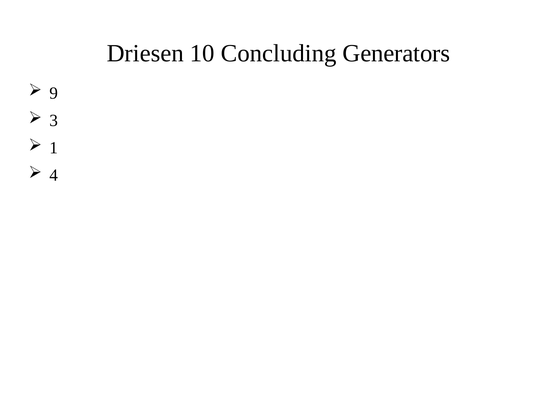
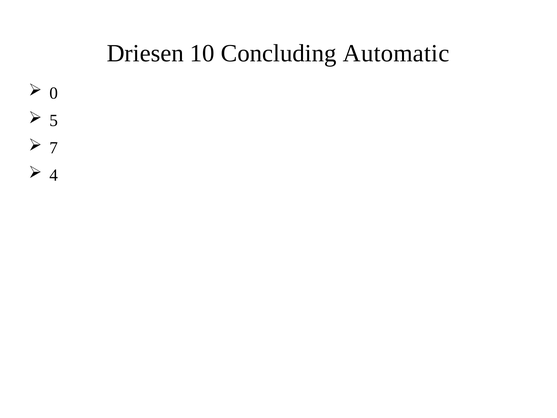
Generators: Generators -> Automatic (396, 53)
9: 9 -> 0 (54, 93)
3: 3 -> 5 (54, 120)
1: 1 -> 7 (54, 148)
